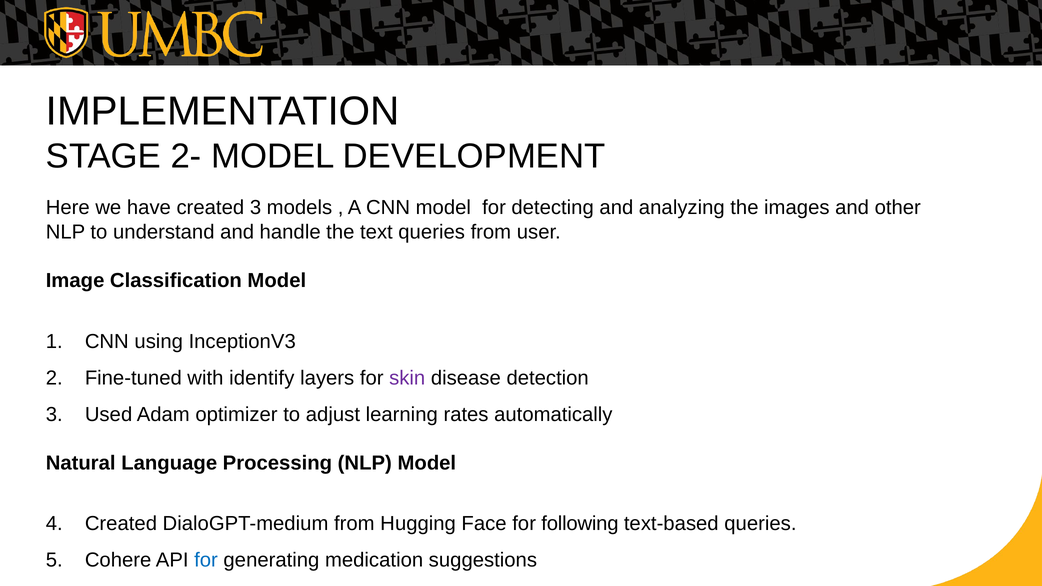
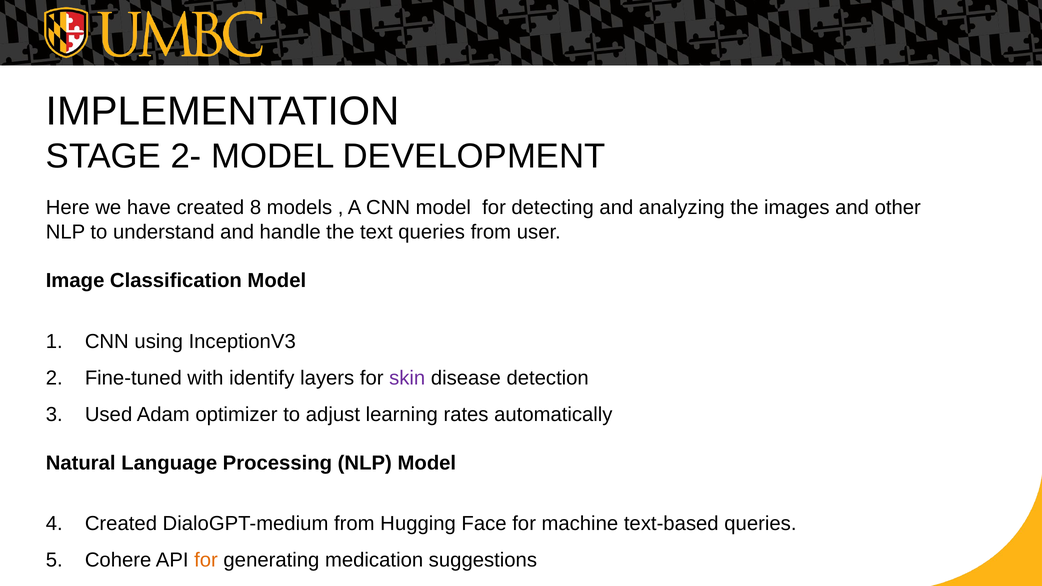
created 3: 3 -> 8 (256, 208)
following: following -> machine (580, 524)
for colour: blue -> orange (206, 560)
